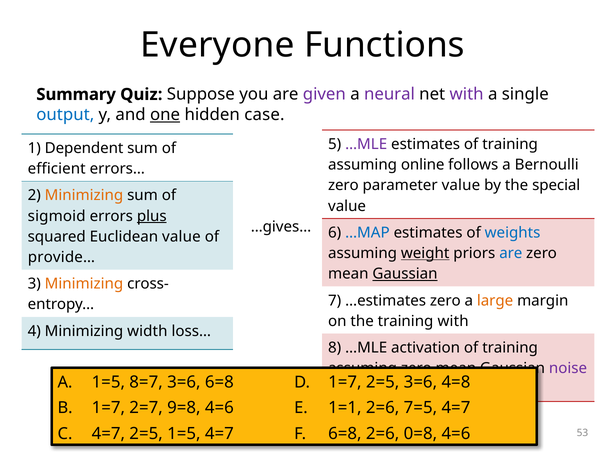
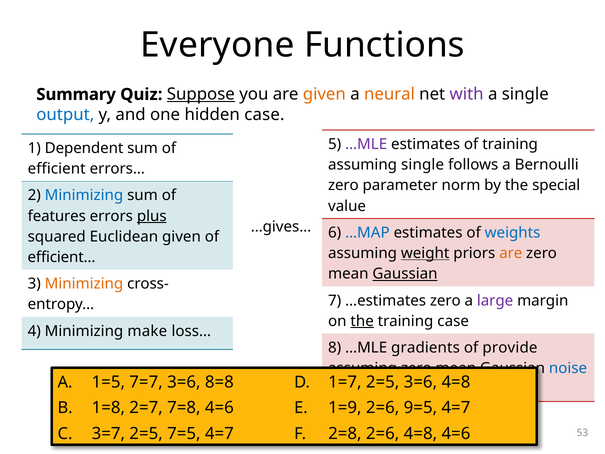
Suppose underline: none -> present (201, 94)
given colour: purple -> orange (324, 94)
neural colour: purple -> orange (389, 94)
one underline: present -> none (165, 115)
assuming online: online -> single (423, 165)
parameter value: value -> norm (461, 185)
Minimizing colour: orange -> blue (84, 195)
sigmoid: sigmoid -> features (57, 216)
Euclidean value: value -> given (181, 237)
are colour: blue -> orange (511, 253)
provide…: provide… -> efficient… (62, 257)
large colour: orange -> purple (495, 300)
the underline: none -> present (362, 321)
training with: with -> case (453, 321)
width: width -> make (147, 331)
activation: activation -> gradients (426, 348)
training: training -> provide (510, 348)
noise colour: purple -> blue (568, 368)
8=7: 8=7 -> 7=7 (146, 382)
3=6 6=8: 6=8 -> 8=8 (219, 382)
1=7: 1=7 -> 1=8 (108, 408)
9=8: 9=8 -> 7=8 (184, 408)
1=1: 1=1 -> 1=9 (345, 408)
7=5: 7=5 -> 9=5 (420, 408)
4=7: 4=7 -> 3=7 (108, 433)
2=5 1=5: 1=5 -> 7=5 (184, 433)
6=8: 6=8 -> 2=8 (345, 433)
2=6 0=8: 0=8 -> 4=8 (420, 433)
